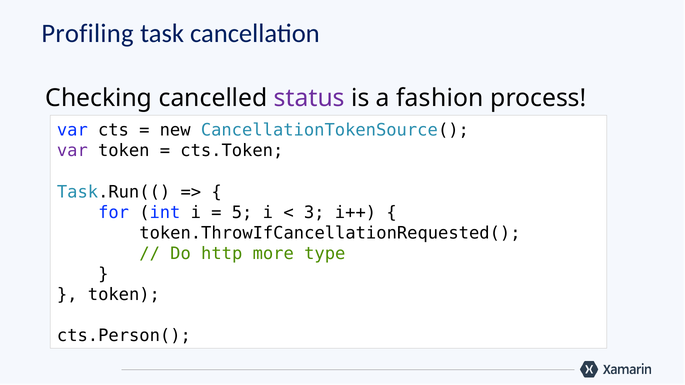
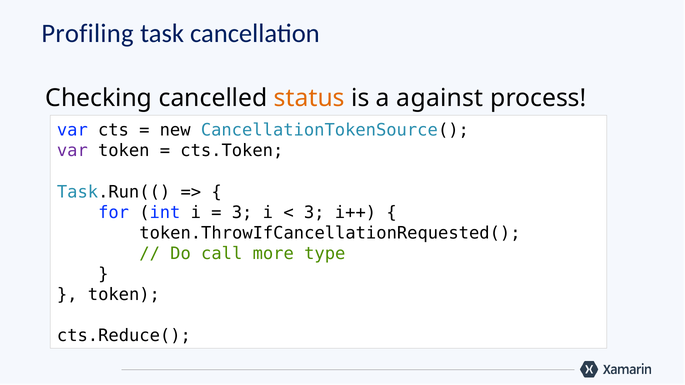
status colour: purple -> orange (309, 98)
fashion: fashion -> against (440, 98)
5: 5 -> 3 (242, 213)
http: http -> call (222, 254)
cts.Person(: cts.Person( -> cts.Reduce( (124, 336)
